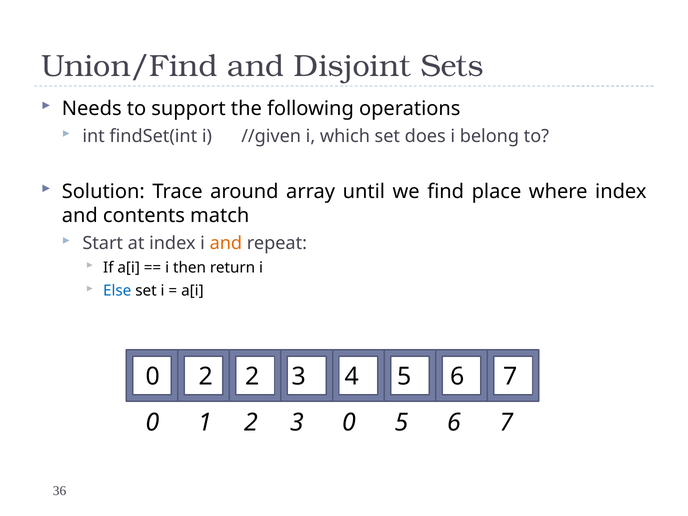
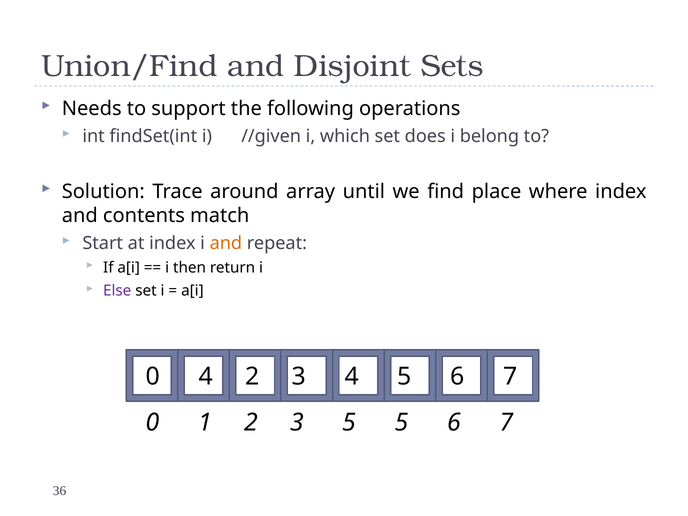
Else colour: blue -> purple (117, 291)
0 2: 2 -> 4 (206, 377)
3 0: 0 -> 5 (349, 423)
